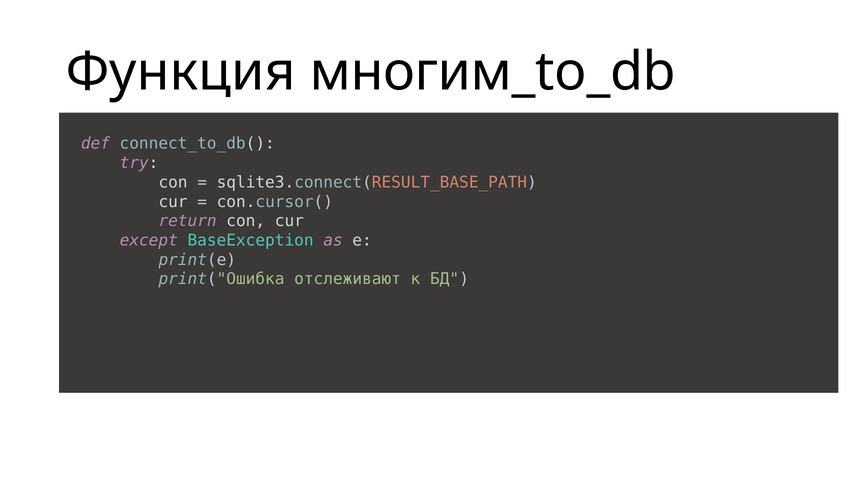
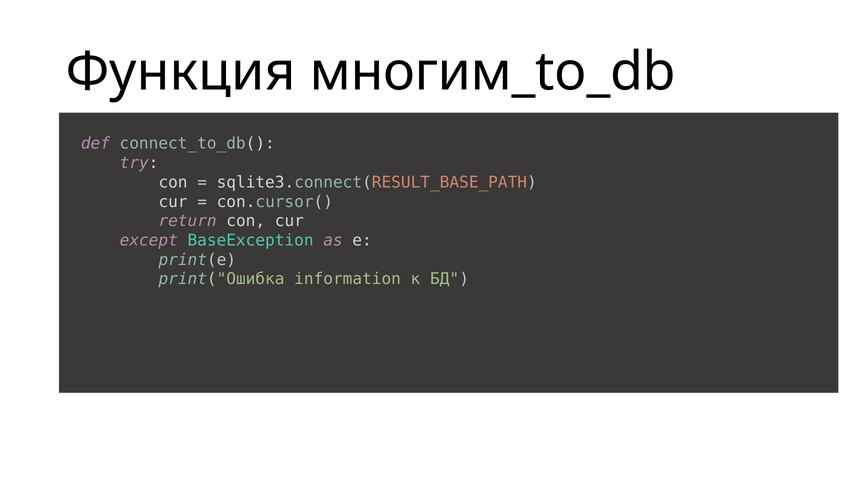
отслеживают: отслеживают -> information (348, 279)
